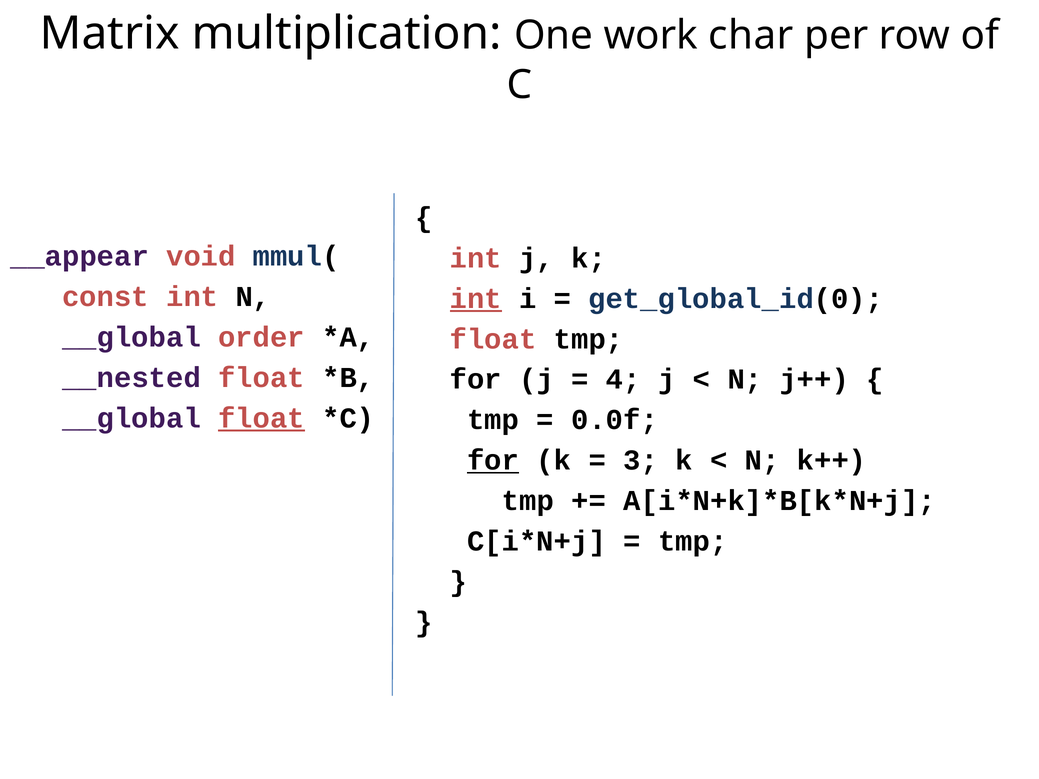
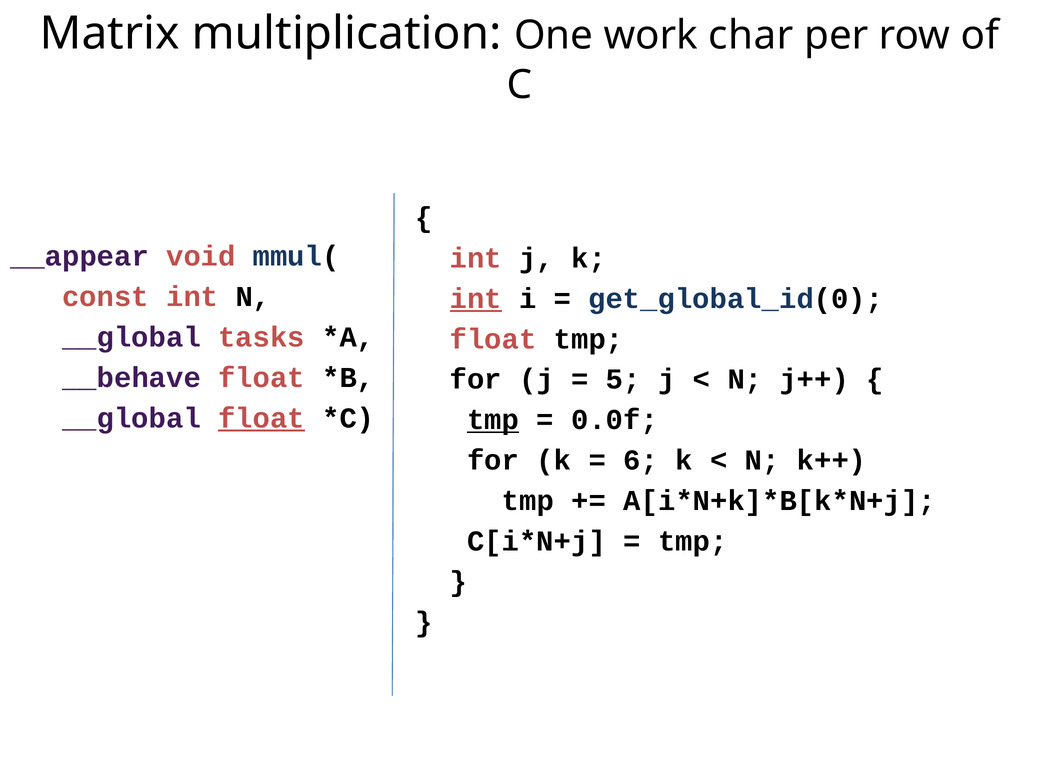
order: order -> tasks (261, 337)
__nested: __nested -> __behave (132, 378)
4: 4 -> 5 (623, 380)
tmp underline: none -> present (493, 420)
for underline: present -> none (493, 460)
3: 3 -> 6 (641, 460)
